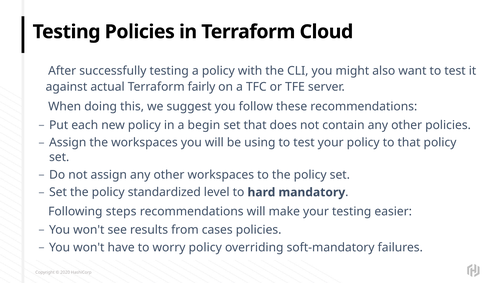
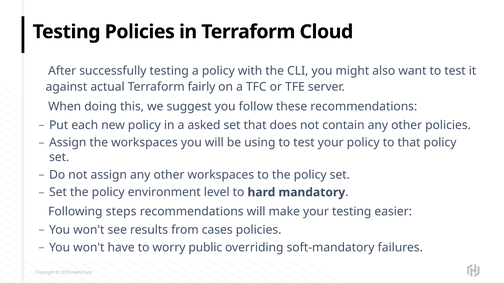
begin: begin -> asked (204, 125)
standardized: standardized -> environment (164, 193)
worry policy: policy -> public (205, 248)
